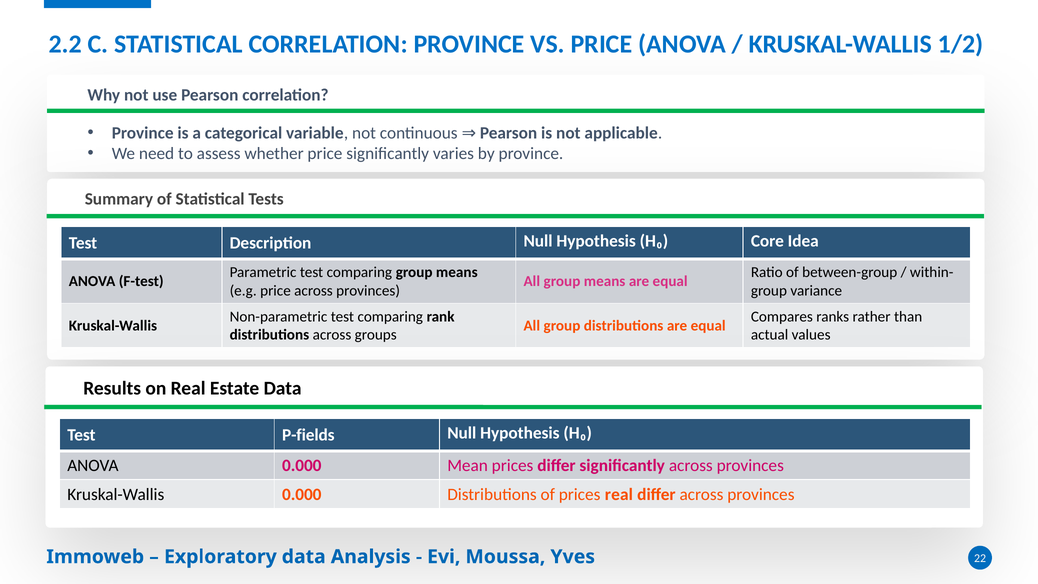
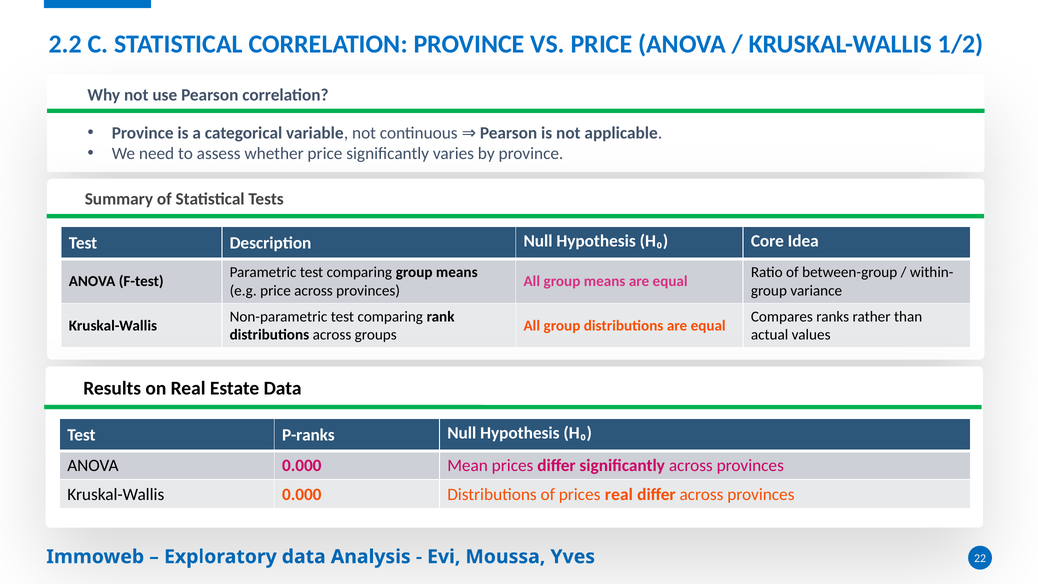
P-fields: P-fields -> P-ranks (308, 435)
